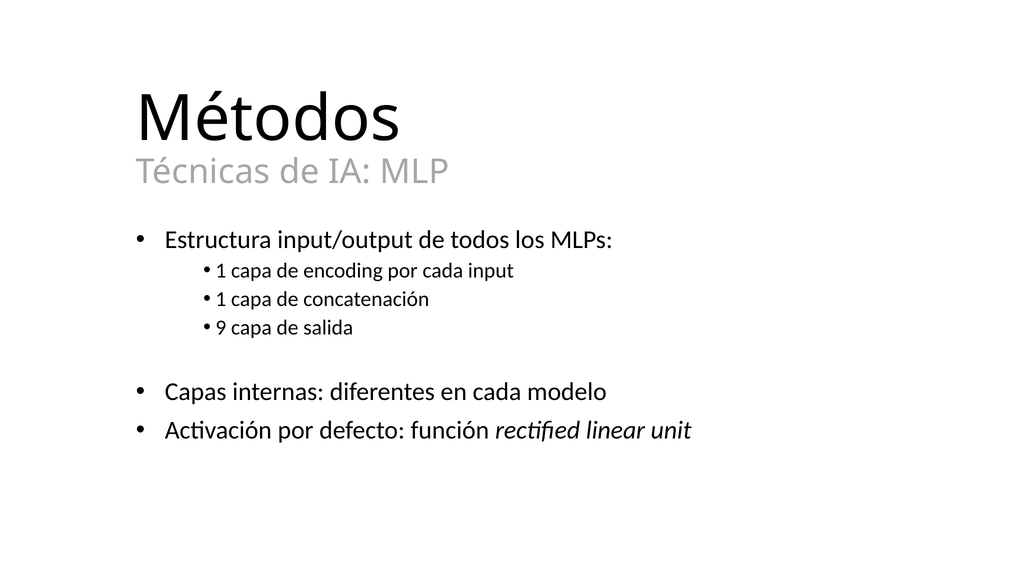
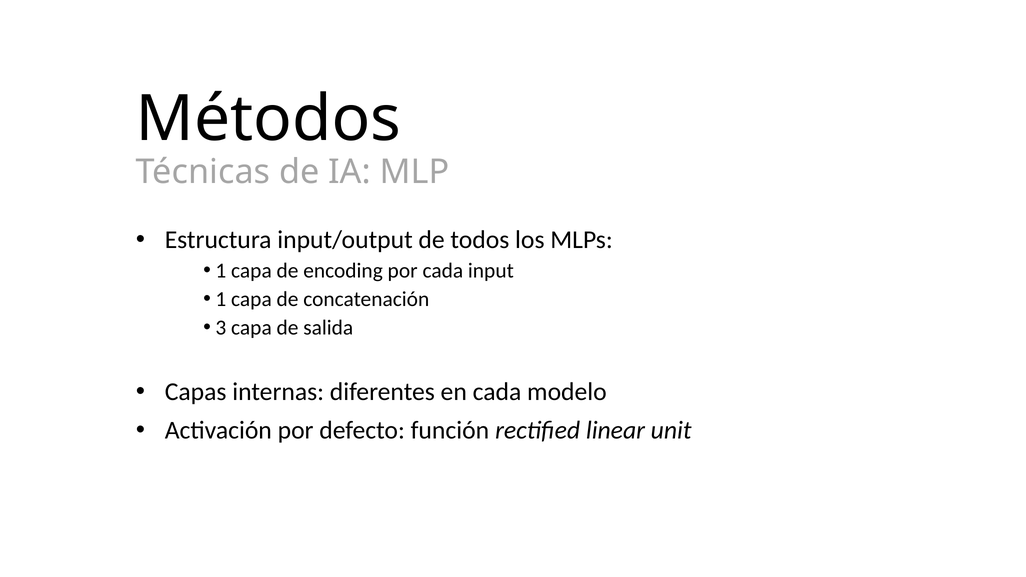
9: 9 -> 3 (221, 328)
